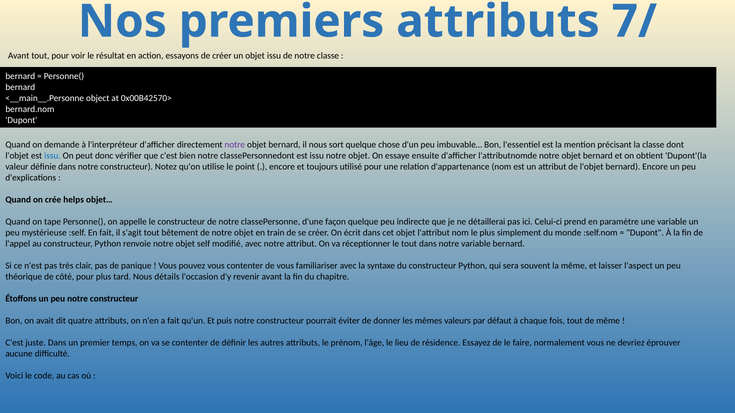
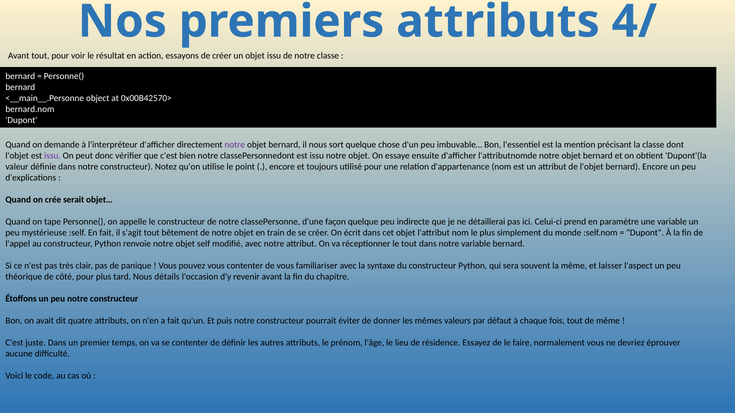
7/: 7/ -> 4/ (634, 22)
issu colour: blue -> purple (52, 156)
helps: helps -> serait (74, 200)
